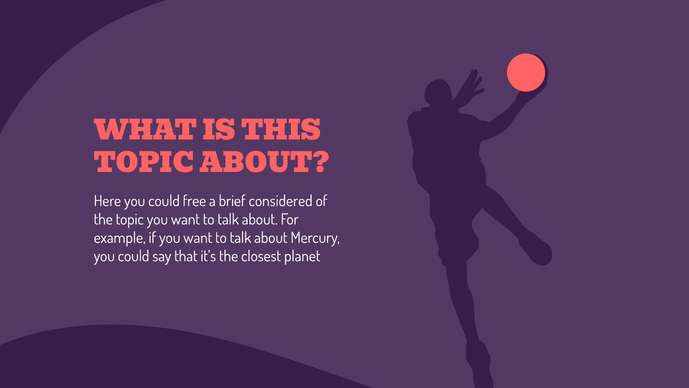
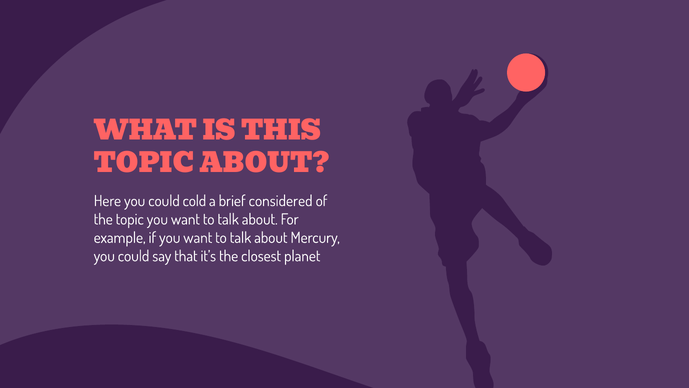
free: free -> cold (194, 201)
